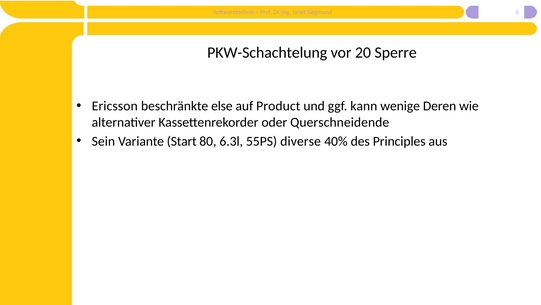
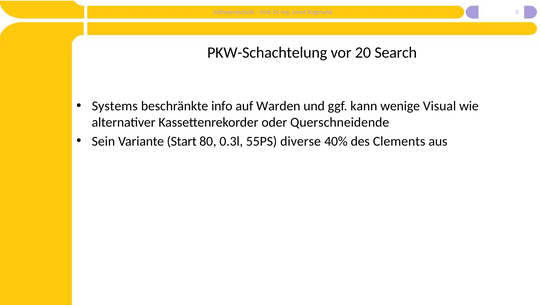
Sperre: Sperre -> Search (396, 53)
Ericsson: Ericsson -> Systems (115, 106)
else: else -> info (222, 106)
Product: Product -> Warden (278, 106)
Deren: Deren -> Visual (440, 106)
6.3l: 6.3l -> 0.3l (231, 141)
Principles: Principles -> Clements (399, 141)
